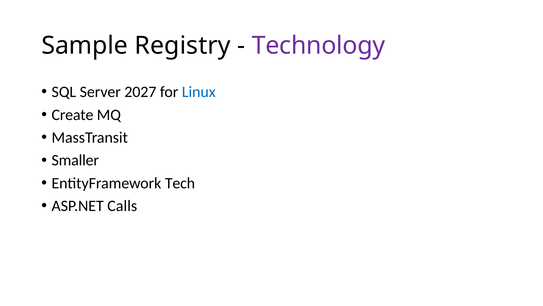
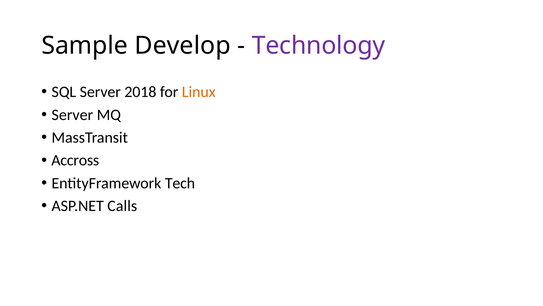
Registry: Registry -> Develop (183, 46)
2027: 2027 -> 2018 (140, 92)
Linux colour: blue -> orange (199, 92)
Create: Create -> Server (72, 115)
Smaller: Smaller -> Accross (75, 160)
